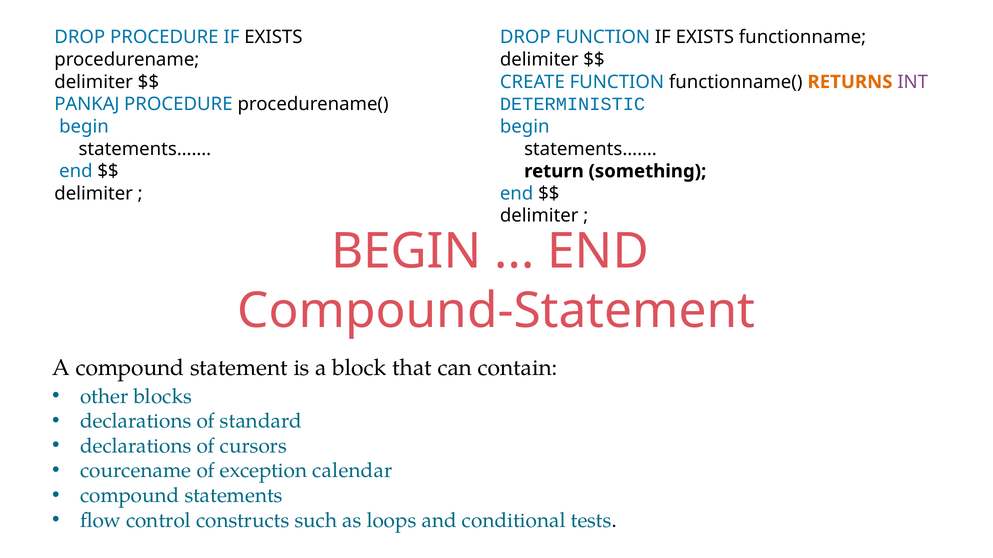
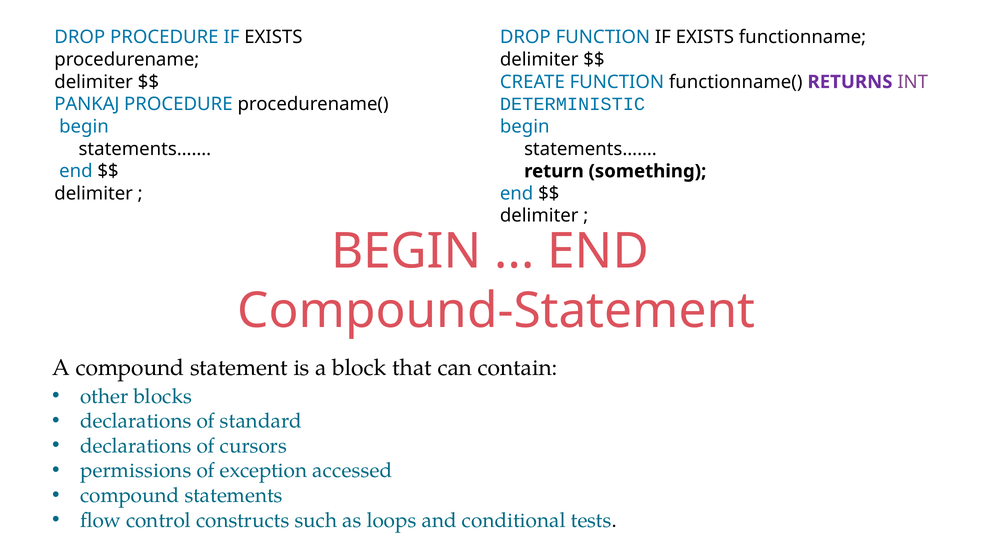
RETURNS colour: orange -> purple (850, 82)
courcename: courcename -> permissions (136, 471)
calendar: calendar -> accessed (352, 471)
